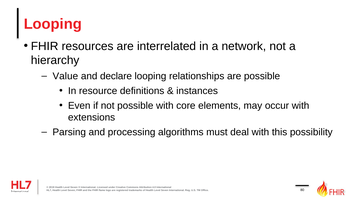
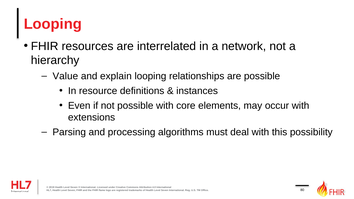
declare: declare -> explain (116, 76)
